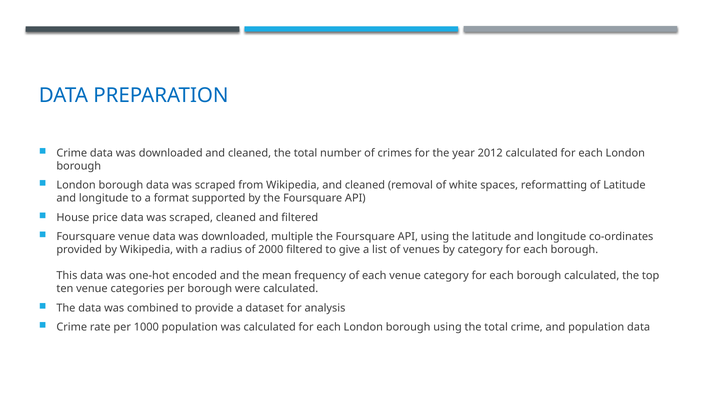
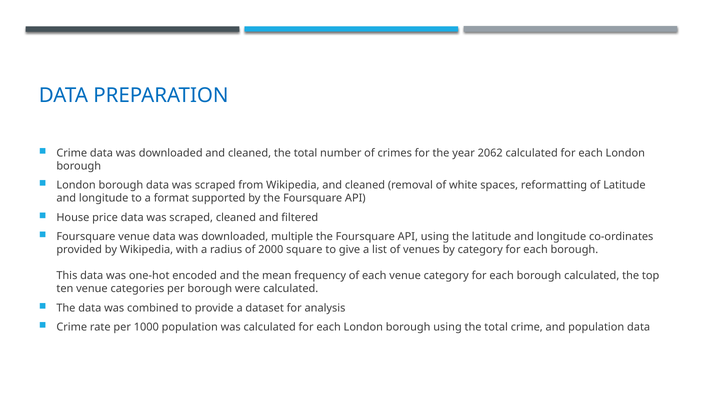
2012: 2012 -> 2062 (490, 153)
2000 filtered: filtered -> square (304, 250)
